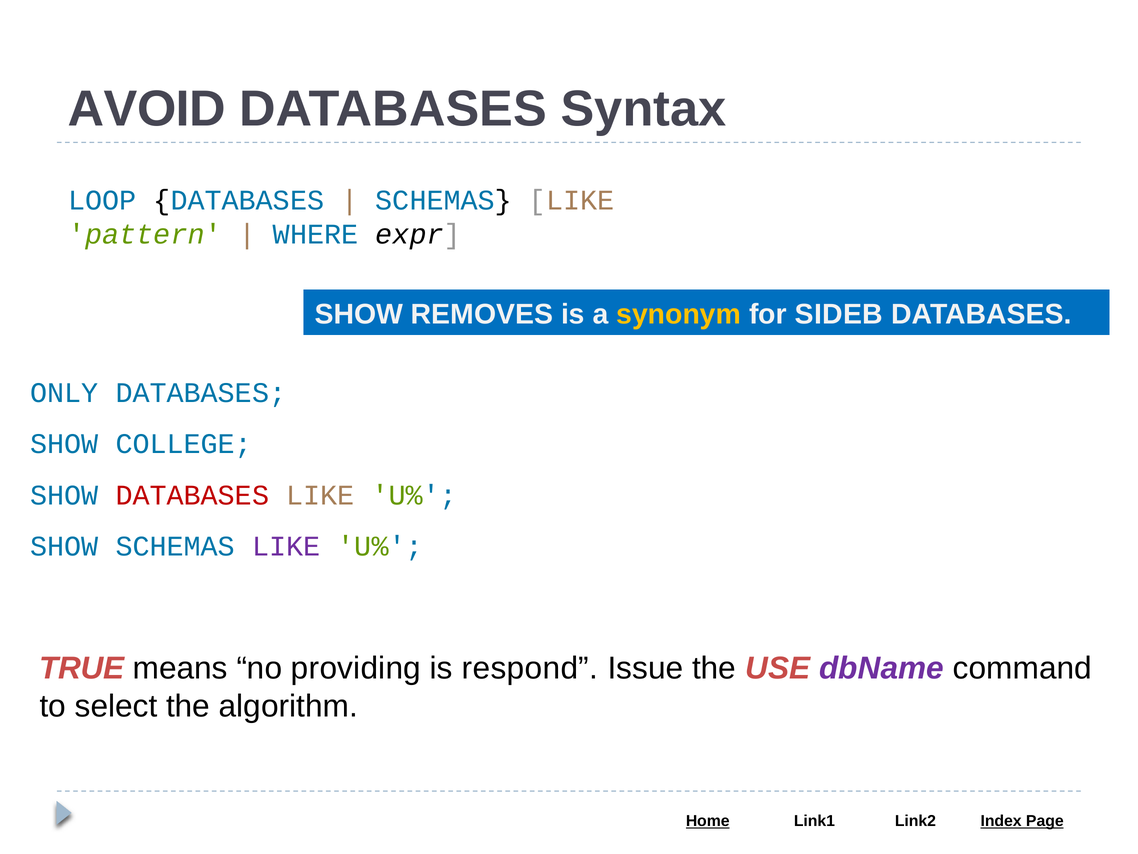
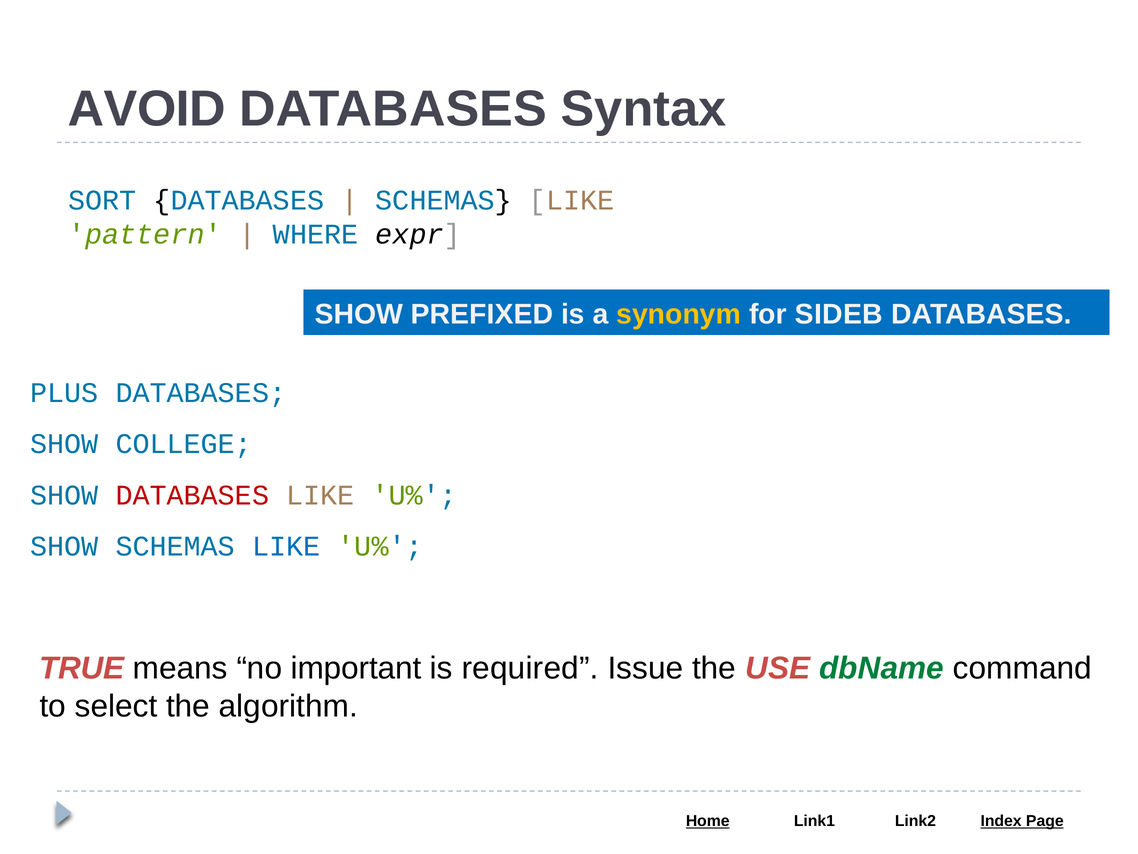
LOOP: LOOP -> SORT (102, 200)
REMOVES: REMOVES -> PREFIXED (482, 314)
ONLY: ONLY -> PLUS (64, 393)
LIKE colour: purple -> blue (286, 546)
providing: providing -> important (356, 668)
respond: respond -> required (530, 668)
dbName colour: purple -> green (882, 668)
